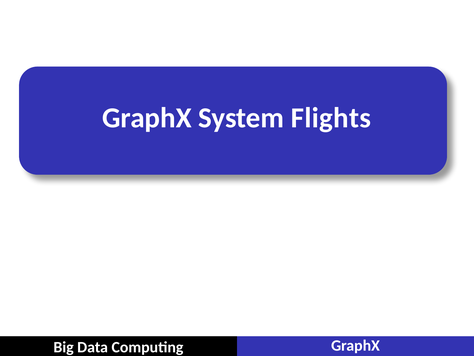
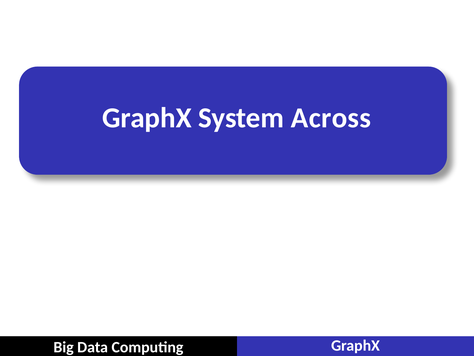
Flights: Flights -> Across (331, 118)
